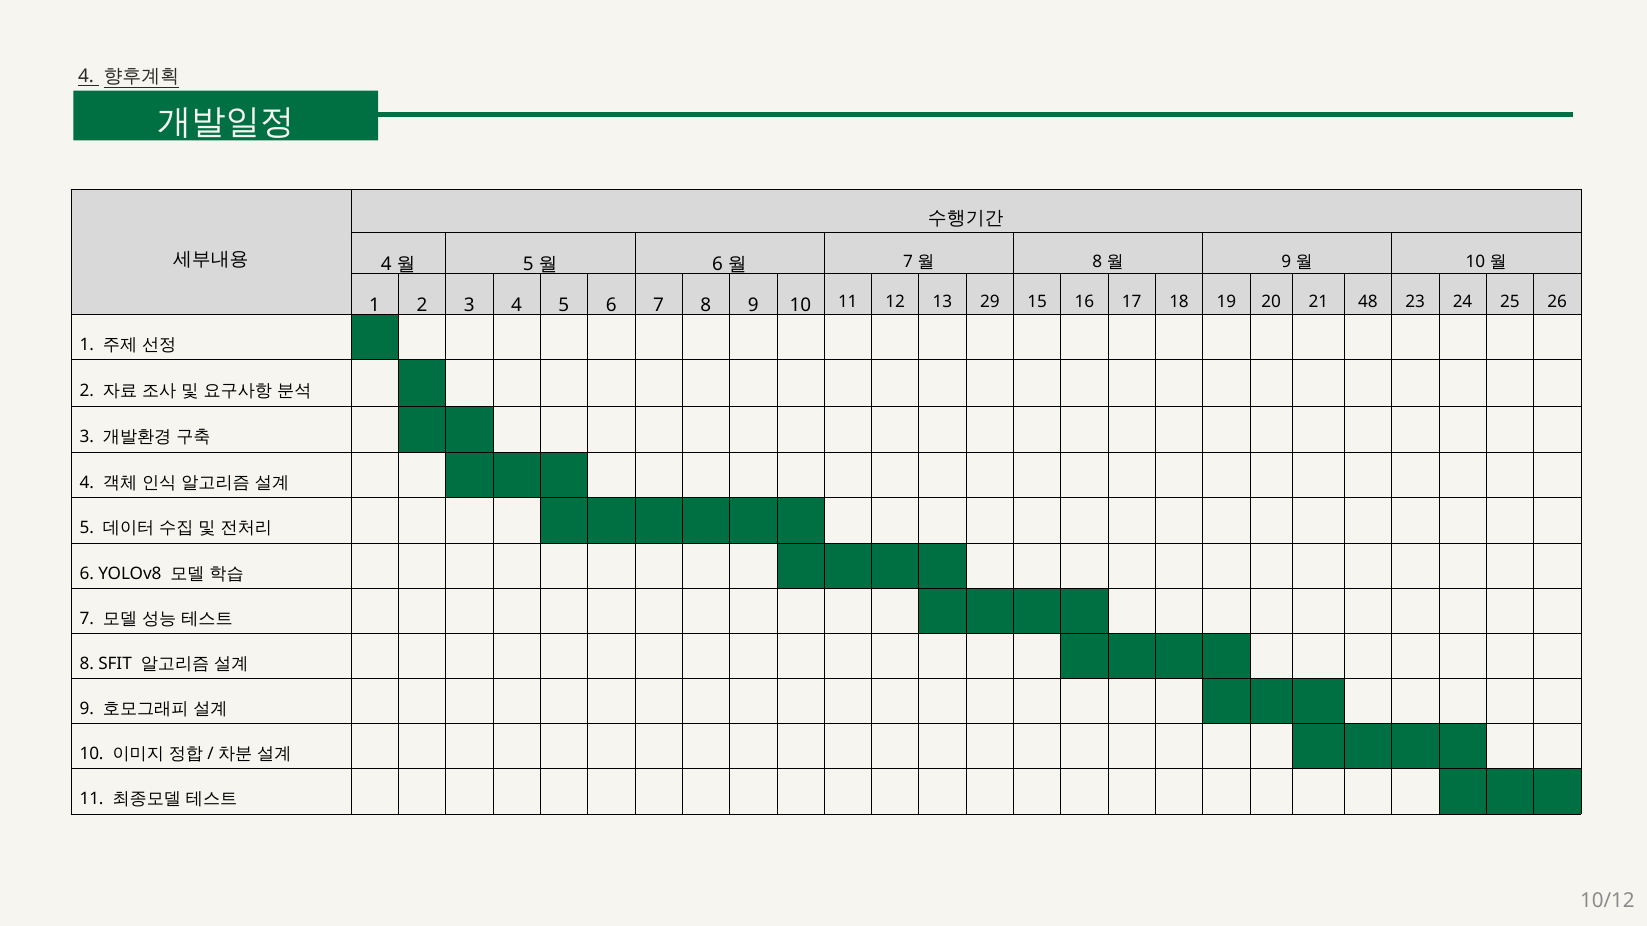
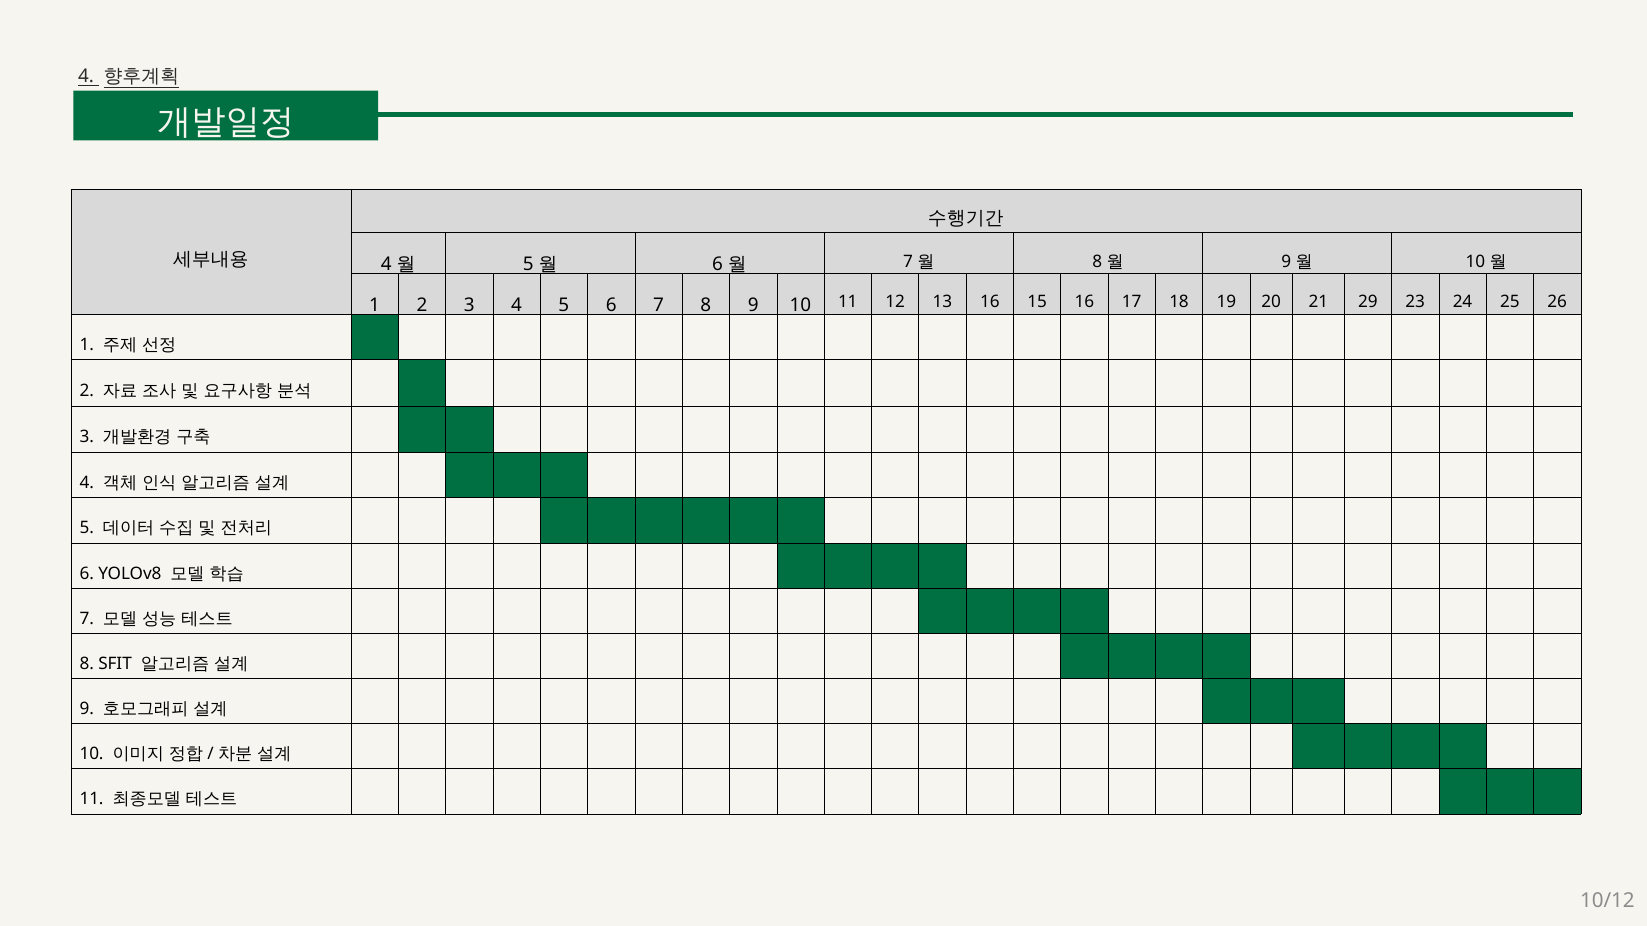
13 29: 29 -> 16 (990, 302)
48: 48 -> 29 (1368, 302)
